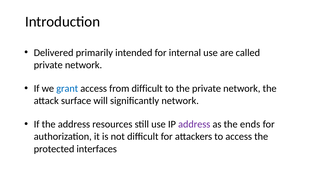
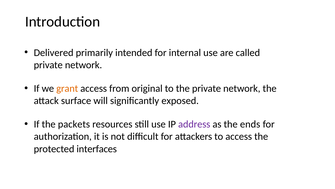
grant colour: blue -> orange (67, 88)
from difficult: difficult -> original (147, 88)
significantly network: network -> exposed (180, 100)
the address: address -> packets (74, 124)
